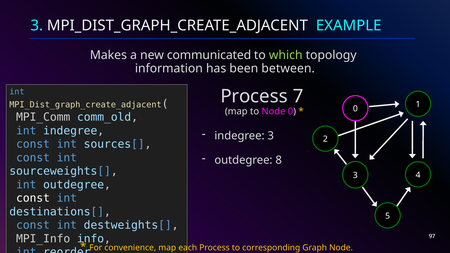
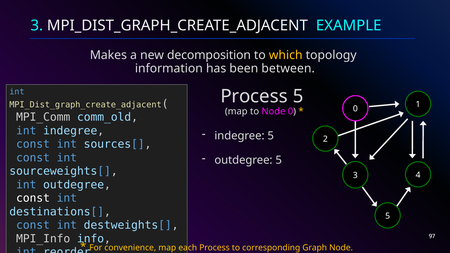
communicated: communicated -> decomposition (209, 55)
which colour: light green -> yellow (286, 55)
Process 7: 7 -> 5 (298, 96)
indegree 3: 3 -> 5 (271, 136)
outdegree 8: 8 -> 5 (279, 160)
